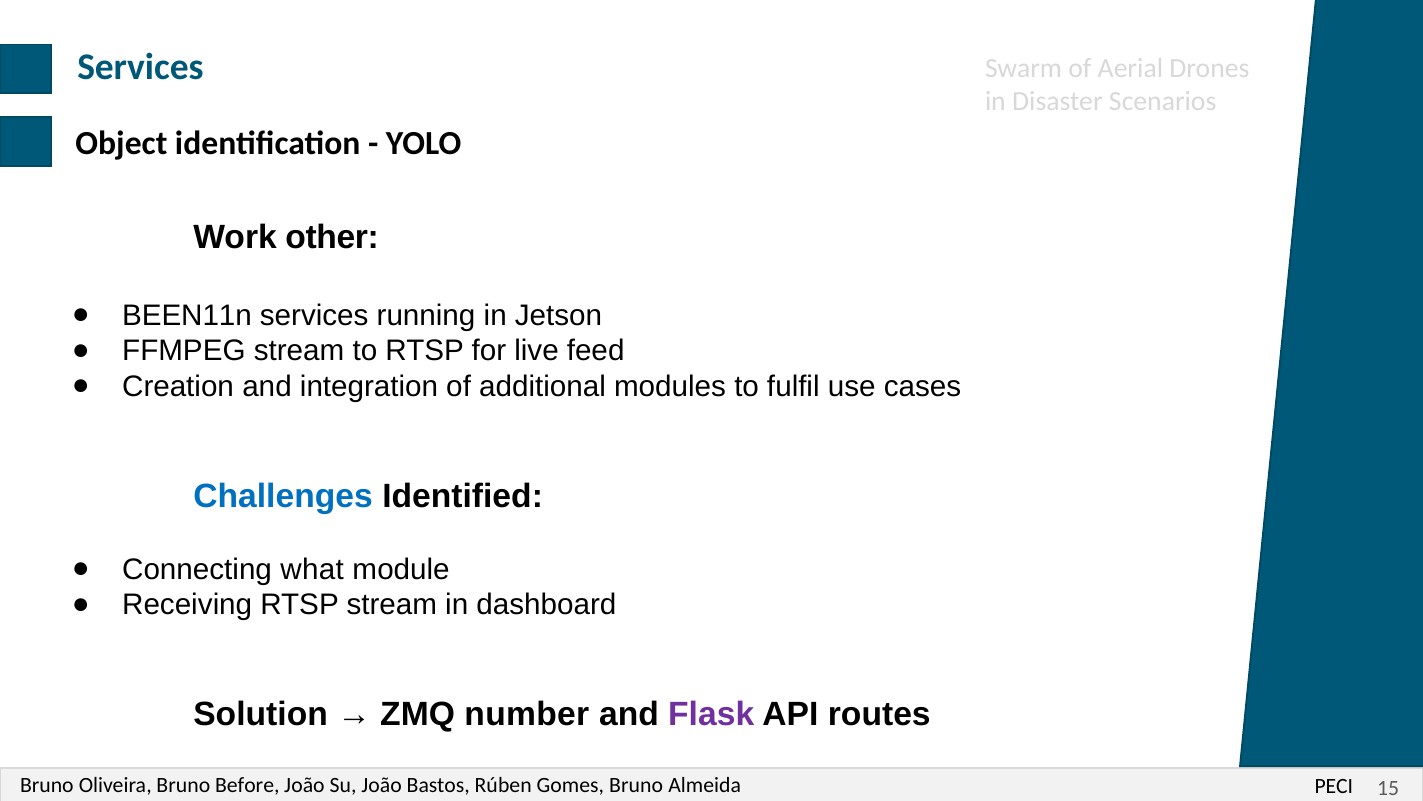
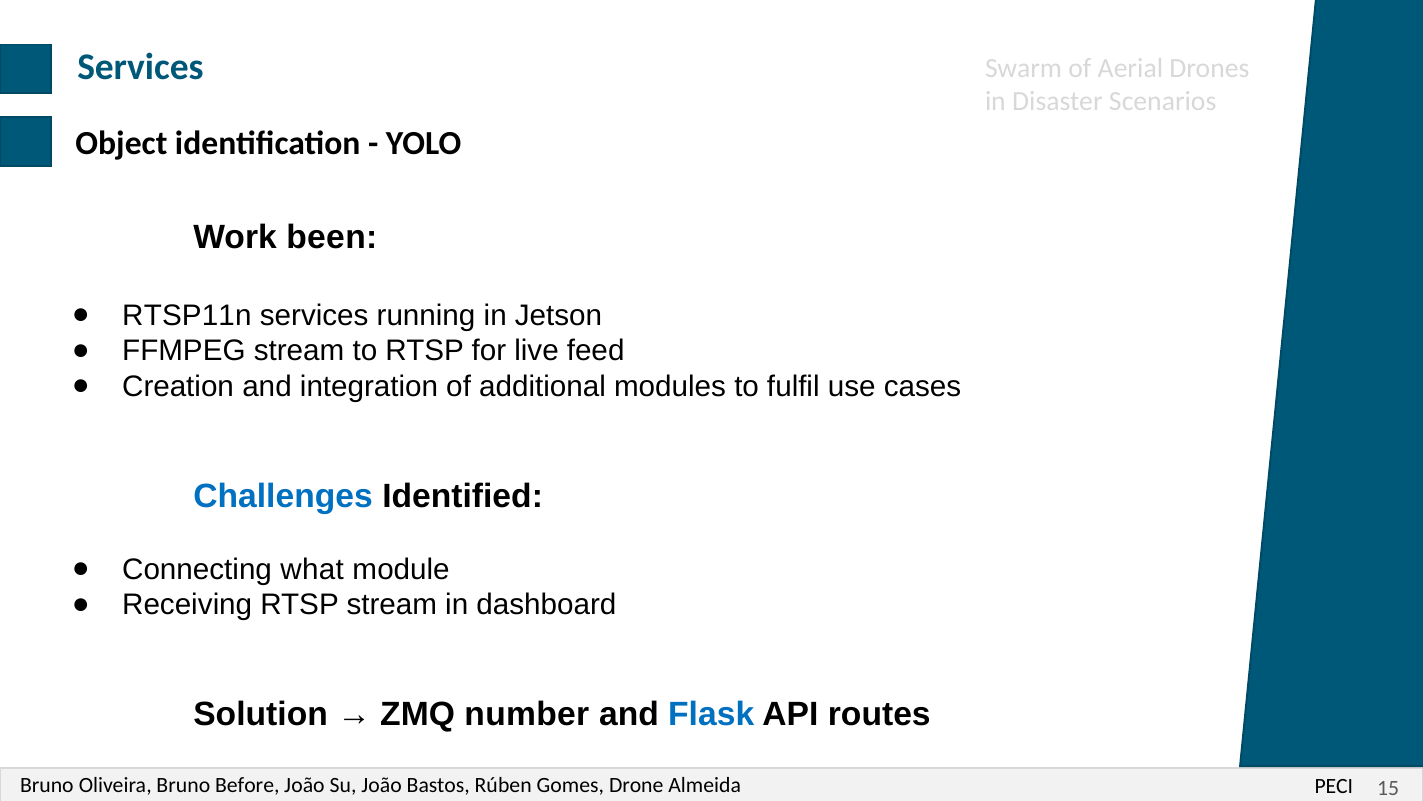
other: other -> been (332, 237)
BEEN11n: BEEN11n -> RTSP11n (187, 315)
Flask colour: purple -> blue (711, 714)
Gomes Bruno: Bruno -> Drone (636, 784)
